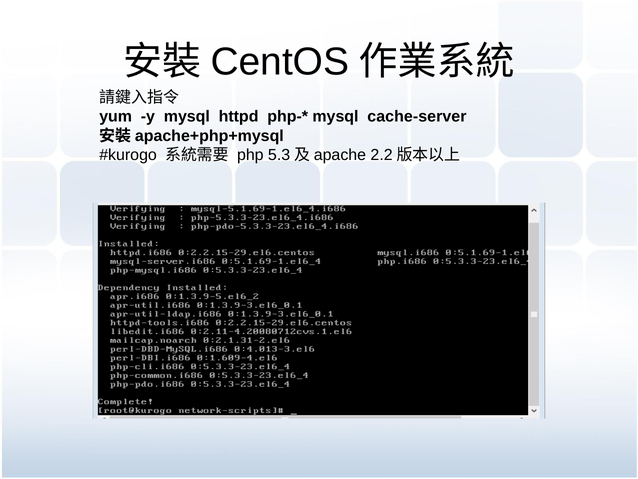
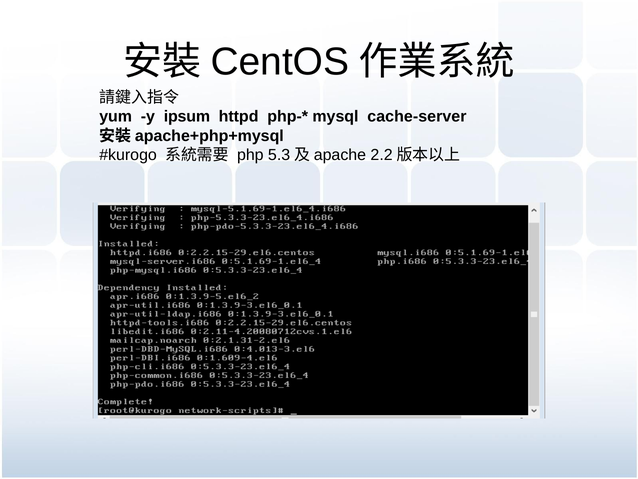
y mysql: mysql -> ipsum (187, 116)
